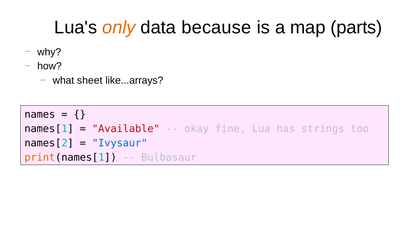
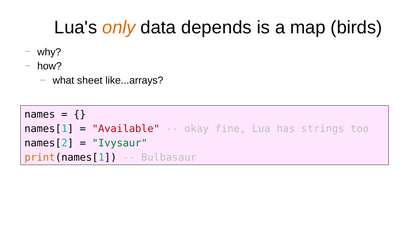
because: because -> depends (216, 28)
parts: parts -> birds (356, 28)
Ivysaur colour: blue -> green (120, 143)
